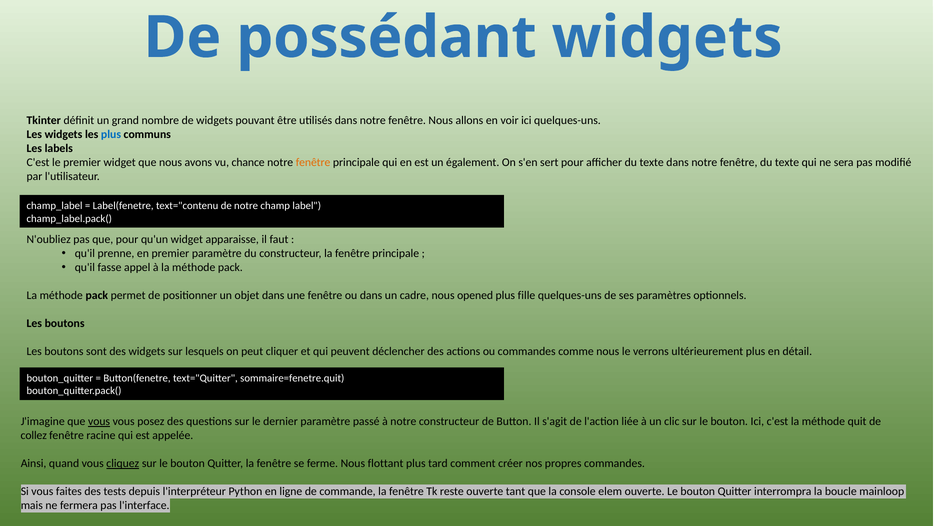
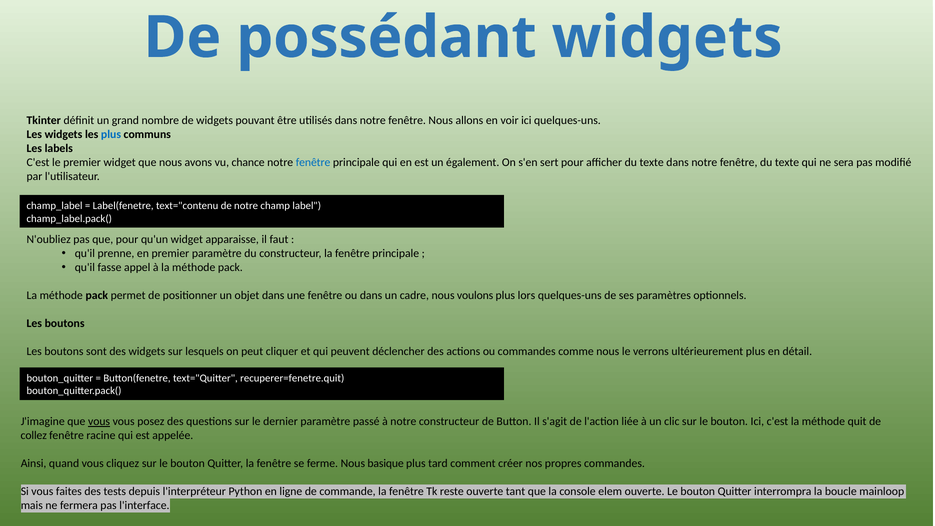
fenêtre colour: orange -> blue (313, 163)
opened: opened -> voulons (475, 295)
fille: fille -> lors (526, 295)
sommaire=fenetre.quit: sommaire=fenetre.quit -> recuperer=fenetre.quit (292, 378)
cliquez underline: present -> none (123, 463)
flottant: flottant -> basique (386, 463)
